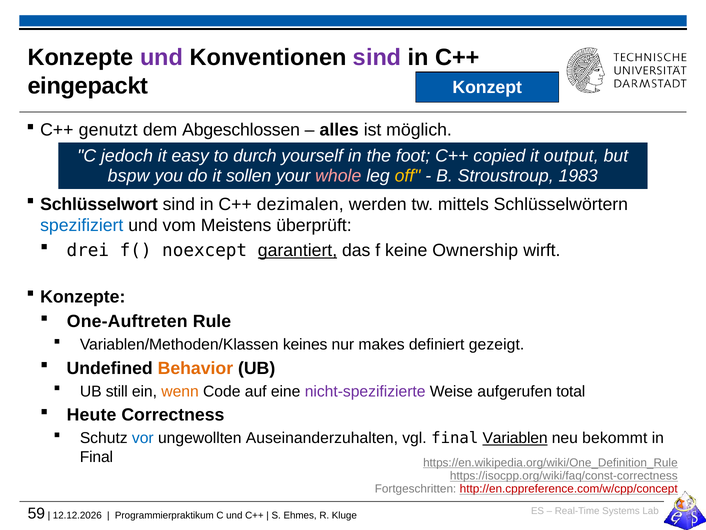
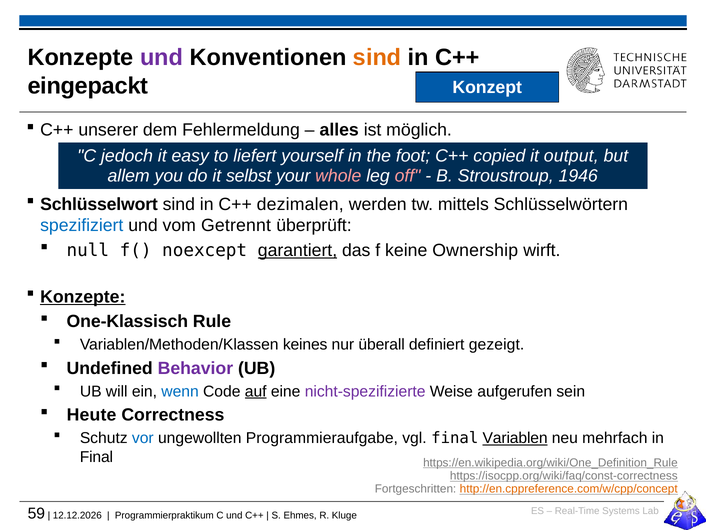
sind colour: purple -> orange (377, 58)
genutzt: genutzt -> unserer (108, 130)
Abgeschlossen: Abgeschlossen -> Fehlermeldung (241, 130)
durch: durch -> liefert (255, 156)
bspw: bspw -> allem (129, 176)
sollen: sollen -> selbst (249, 176)
off colour: yellow -> pink (408, 176)
1983: 1983 -> 1946 (578, 176)
Meistens: Meistens -> Getrennt (236, 225)
drei: drei -> null (88, 250)
Konzepte underline: none -> present (83, 297)
One-Auftreten: One-Auftreten -> One-Klassisch (127, 321)
makes: makes -> überall (382, 344)
Behavior colour: orange -> purple (195, 368)
still: still -> will (117, 391)
wenn colour: orange -> blue (180, 391)
auf underline: none -> present (256, 391)
total: total -> sein (571, 391)
Auseinanderzuhalten: Auseinanderzuhalten -> Programmieraufgabe (322, 438)
bekommt: bekommt -> mehrfach (615, 438)
http://en.cppreference.com/w/cpp/concept colour: red -> orange (569, 489)
